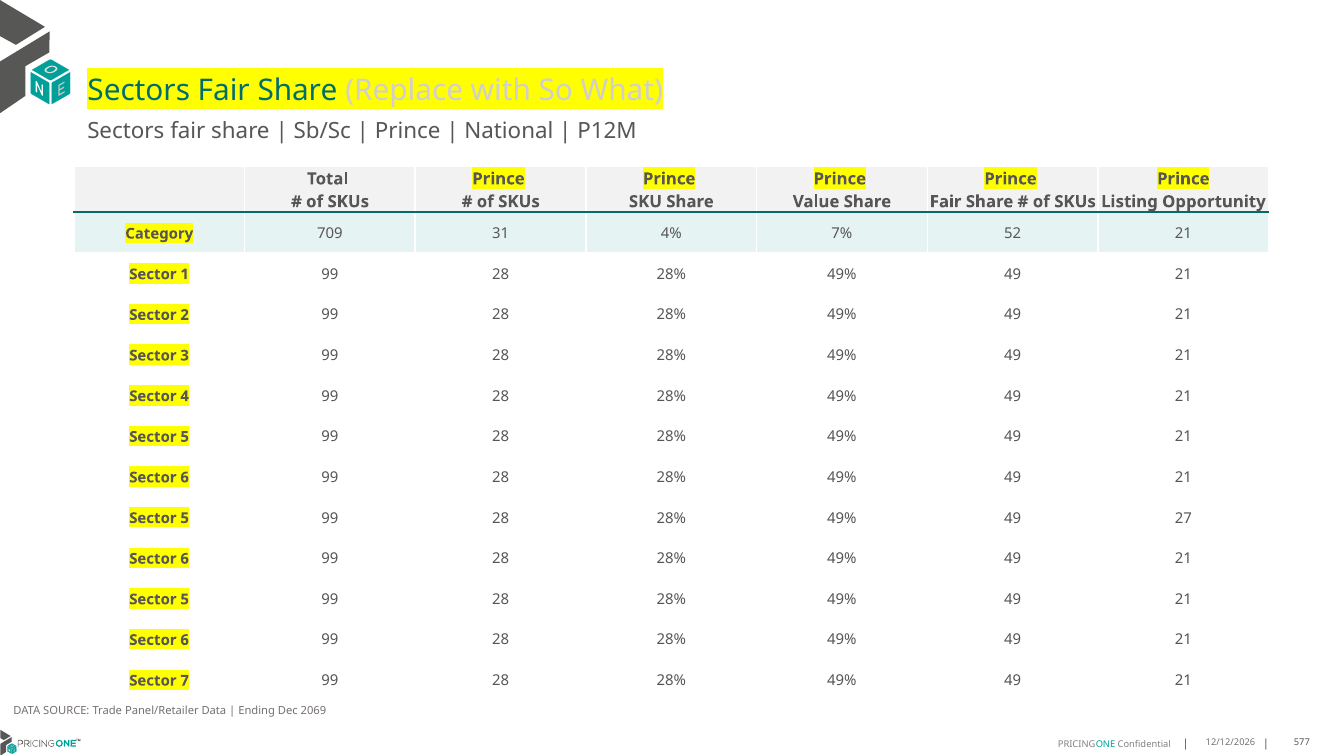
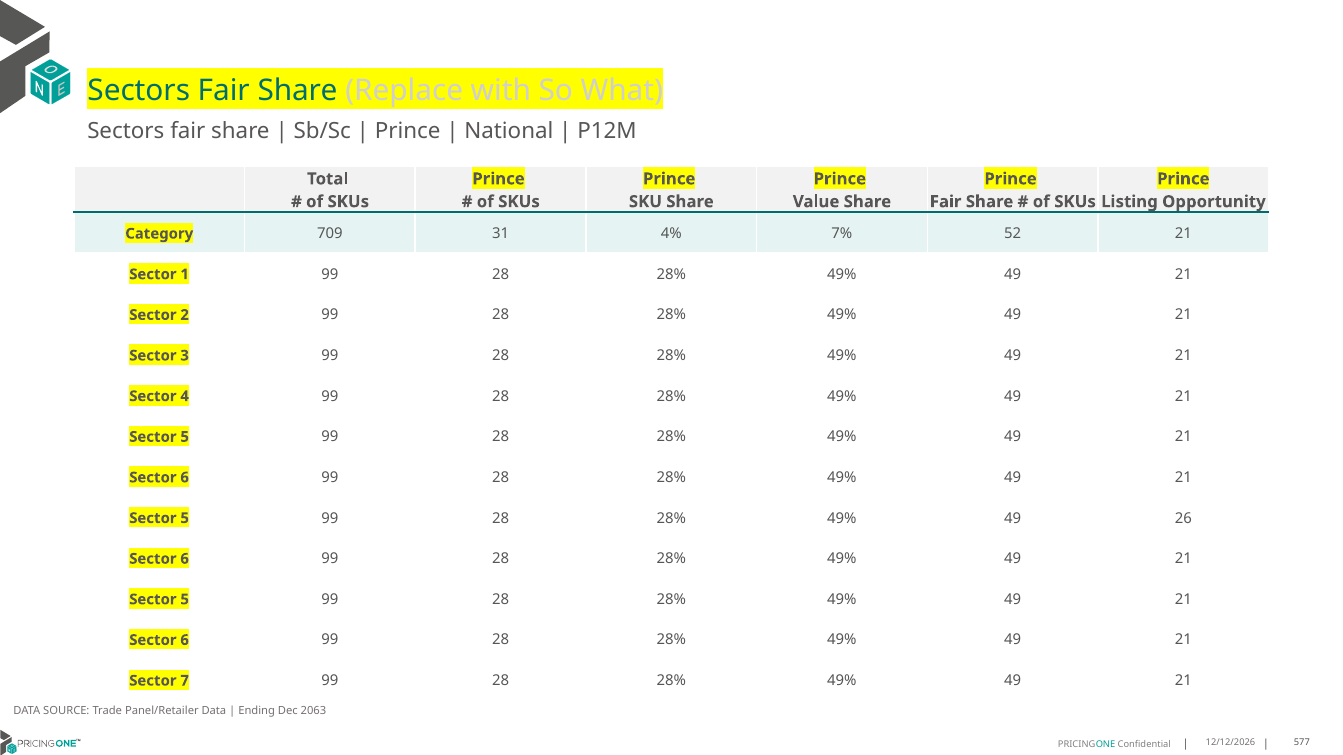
27: 27 -> 26 (1183, 518)
2069: 2069 -> 2063 (313, 712)
